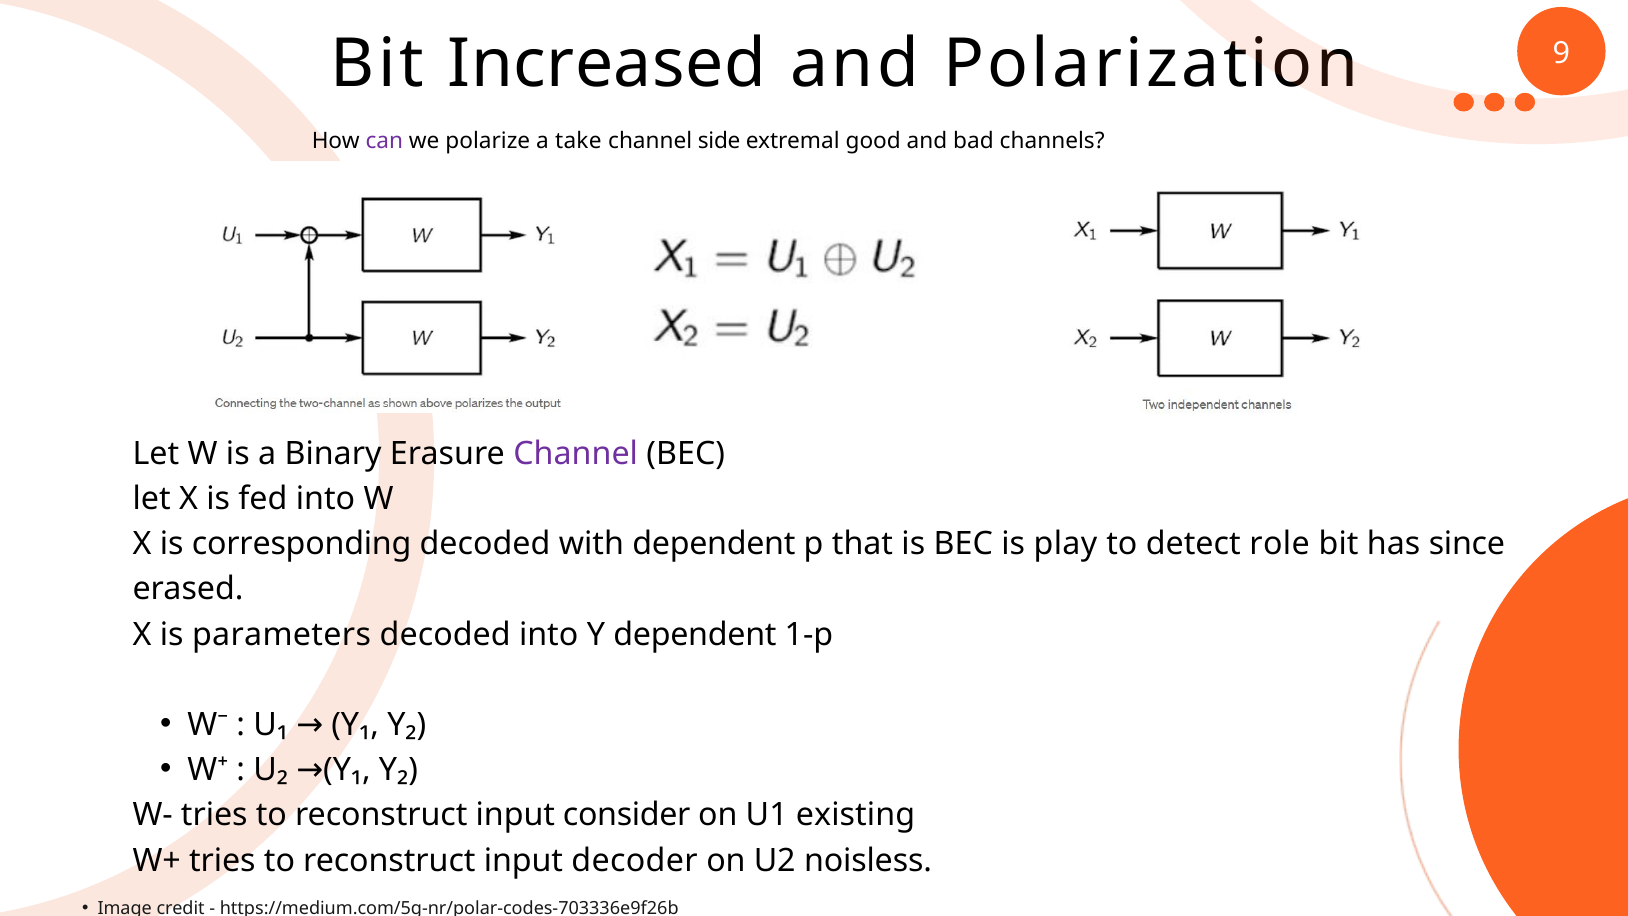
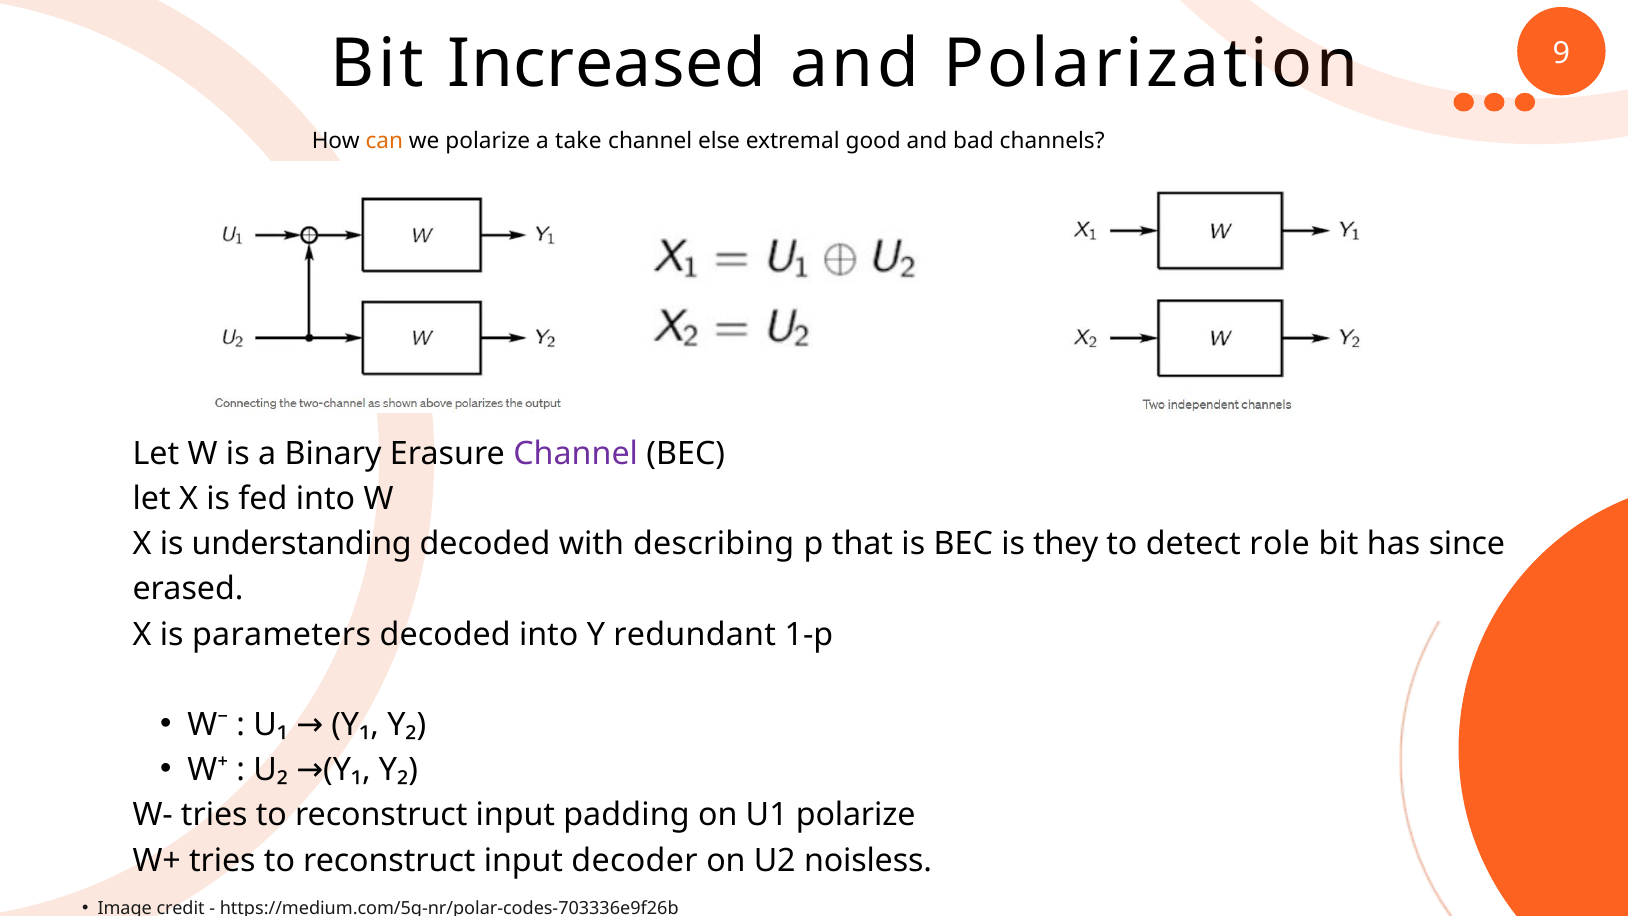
can colour: purple -> orange (384, 141)
side: side -> else (719, 141)
corresponding: corresponding -> understanding (302, 544)
with dependent: dependent -> describing (714, 544)
play: play -> they (1066, 544)
Y dependent: dependent -> redundant (695, 634)
consider: consider -> padding (626, 815)
U1 existing: existing -> polarize (856, 815)
